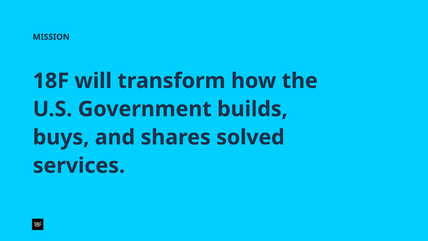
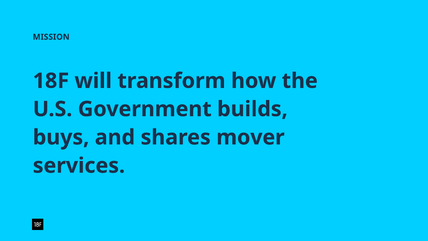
solved: solved -> mover (250, 137)
